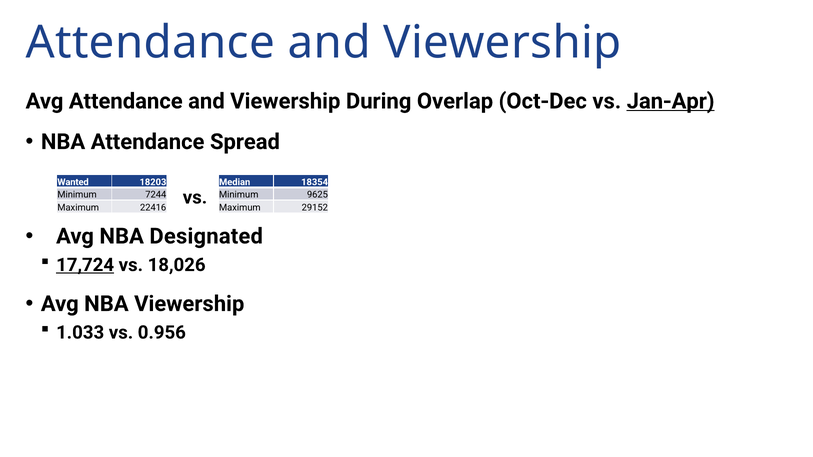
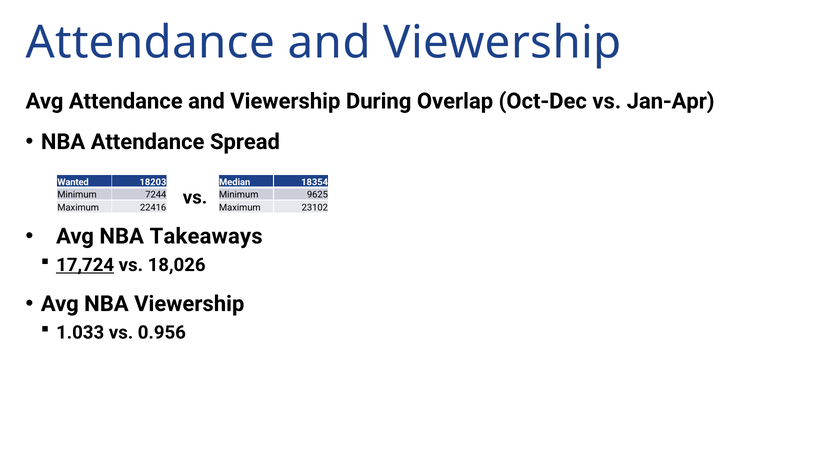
Jan-Apr underline: present -> none (671, 101)
29152: 29152 -> 23102 (315, 208)
Designated: Designated -> Takeaways (206, 236)
